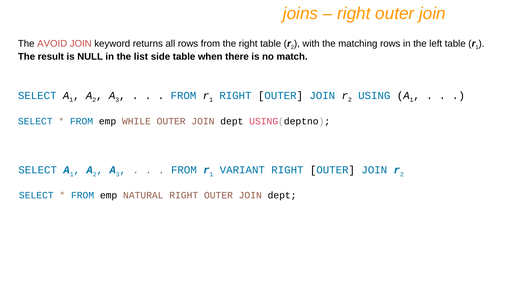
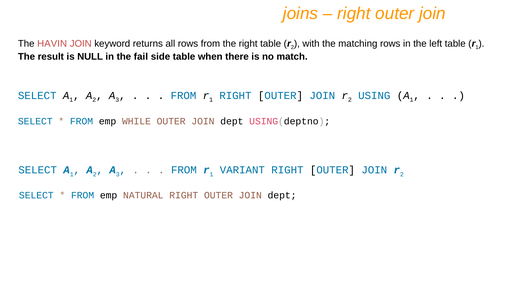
AVOID: AVOID -> HAVIN (52, 44)
list: list -> fail (141, 57)
